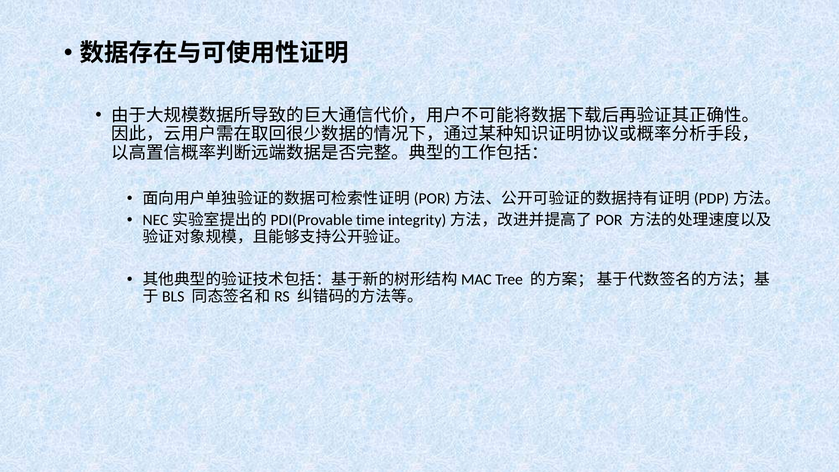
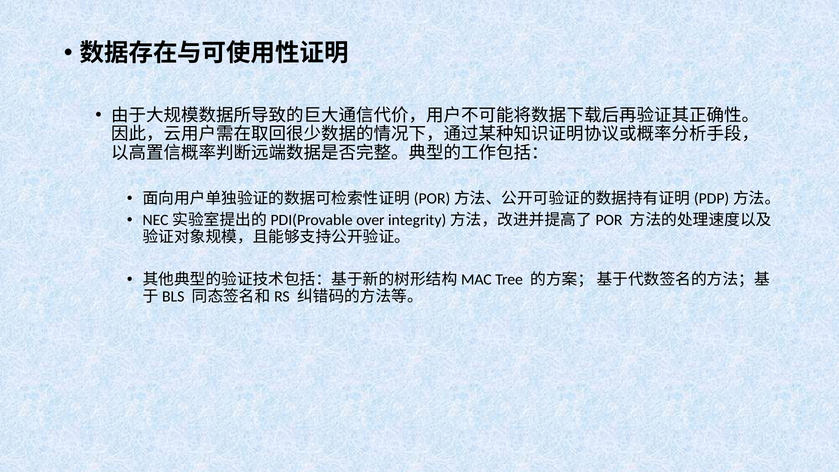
time: time -> over (370, 220)
